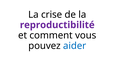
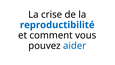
reproductibilité colour: purple -> blue (57, 25)
